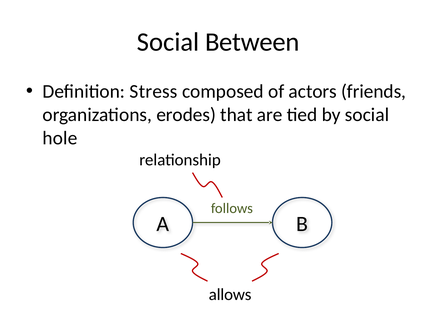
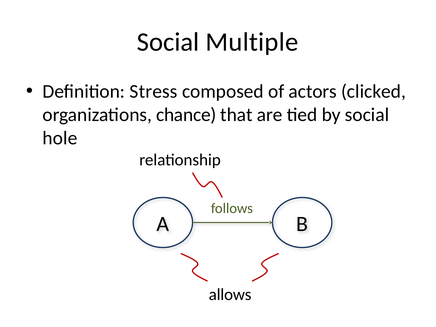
Between: Between -> Multiple (252, 42)
friends: friends -> clicked (374, 91)
erodes: erodes -> chance (186, 115)
